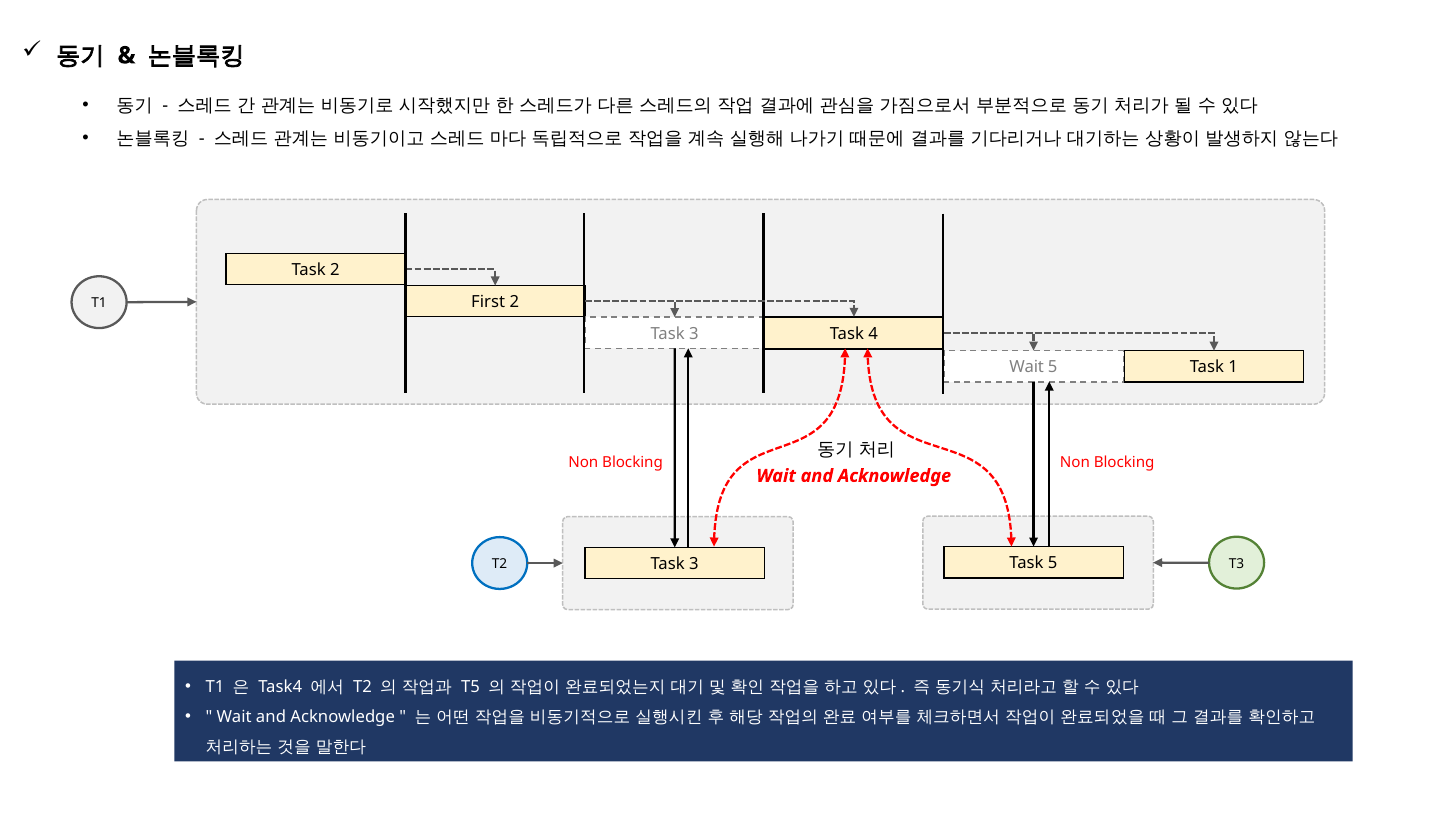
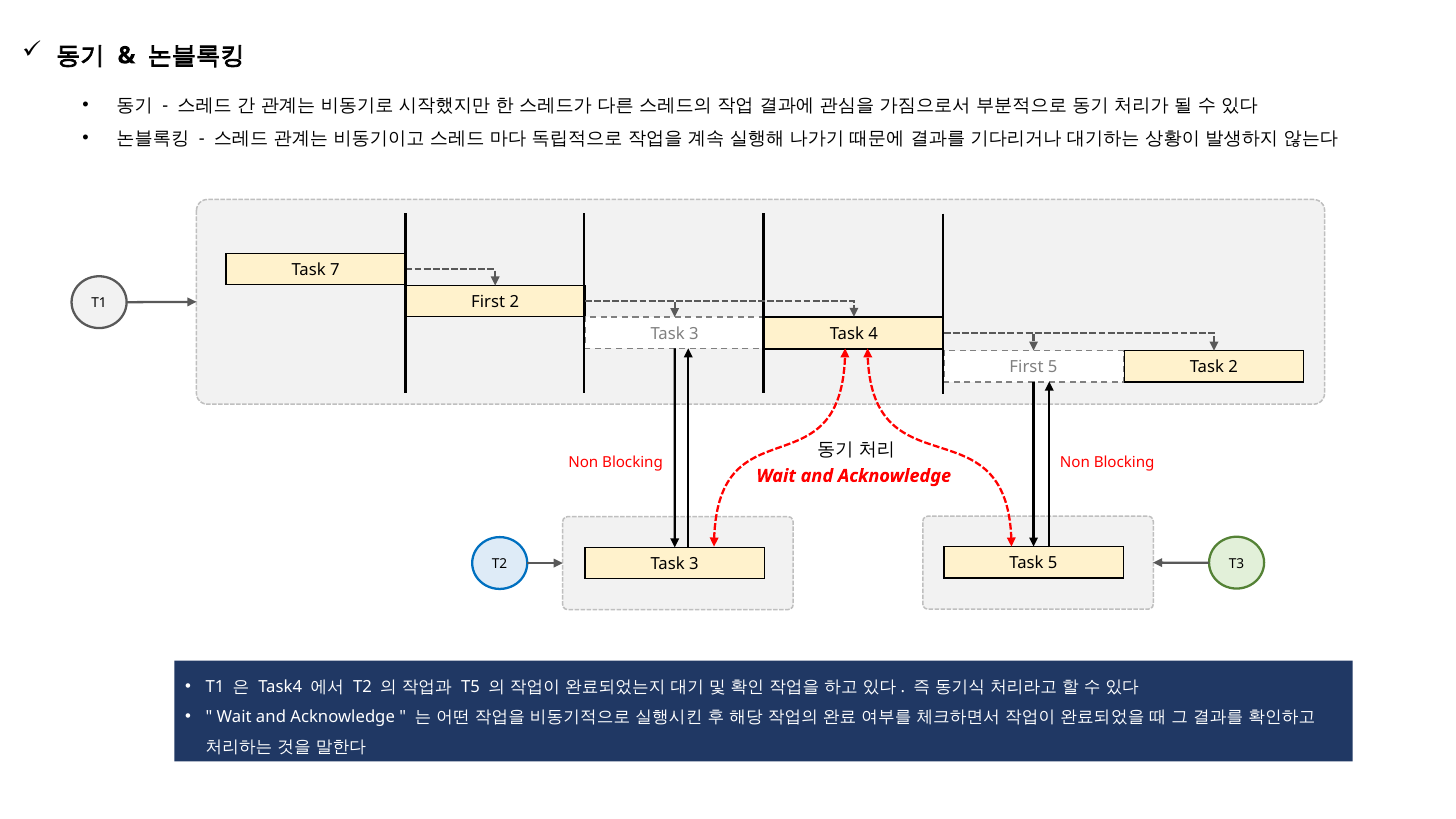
Task 2: 2 -> 7 (335, 270)
Wait: Wait -> First (1026, 367)
Task 1: 1 -> 2 (1233, 367)
